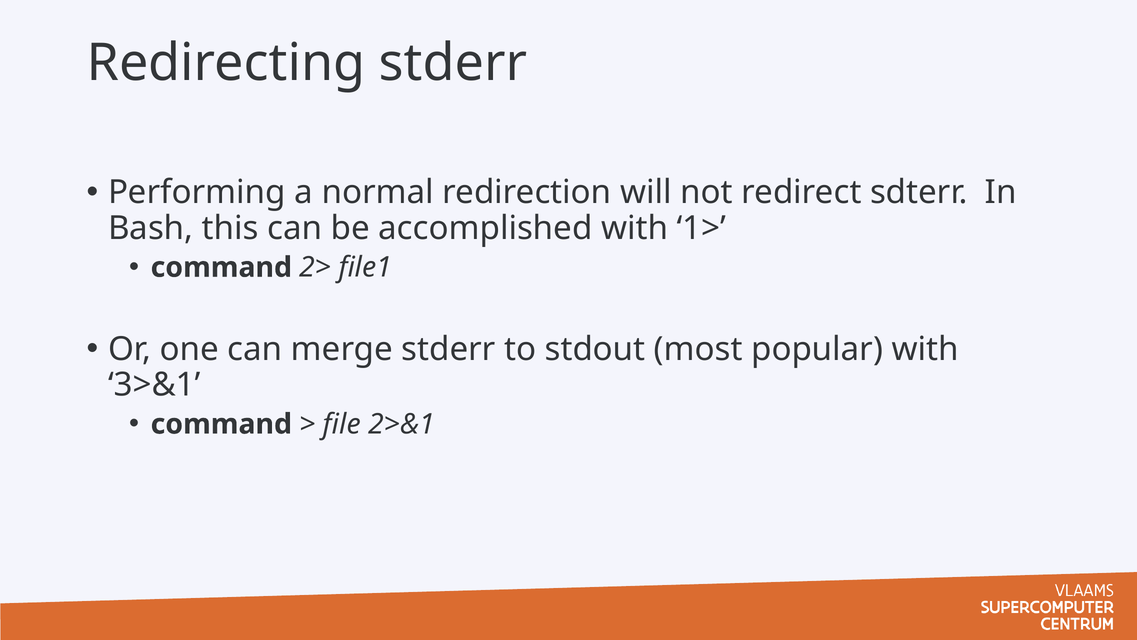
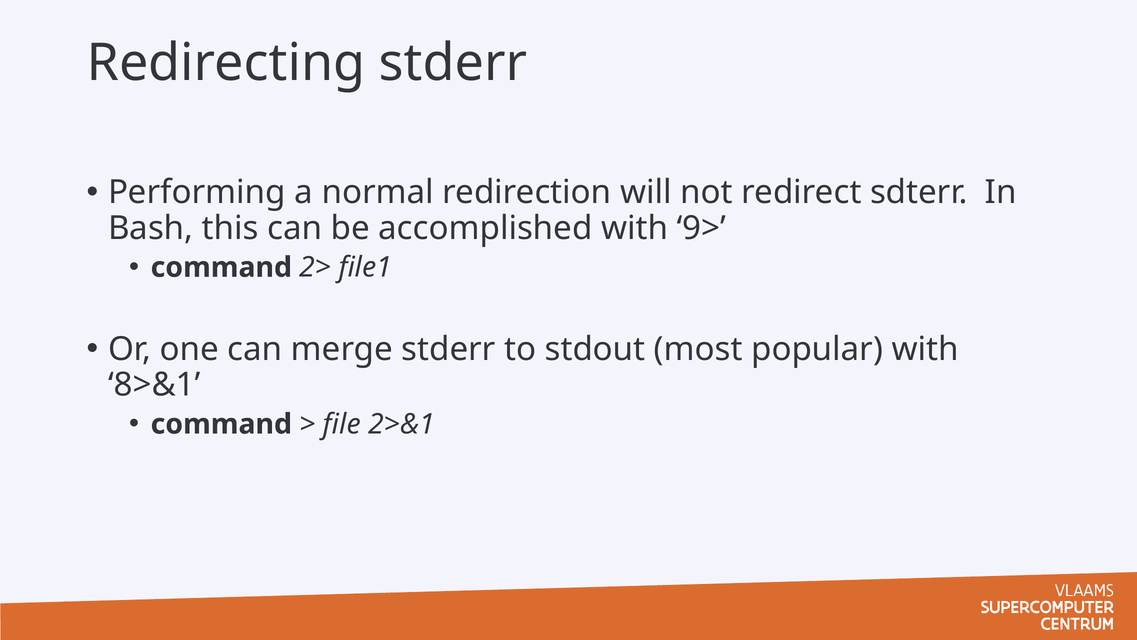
1>: 1> -> 9> (701, 228)
3>&1: 3>&1 -> 8>&1 (154, 385)
